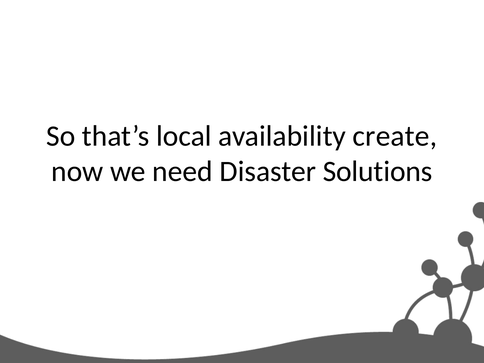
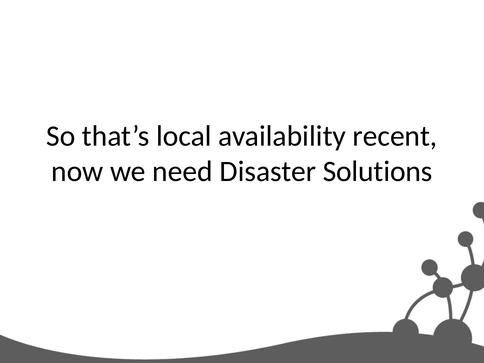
create: create -> recent (395, 136)
